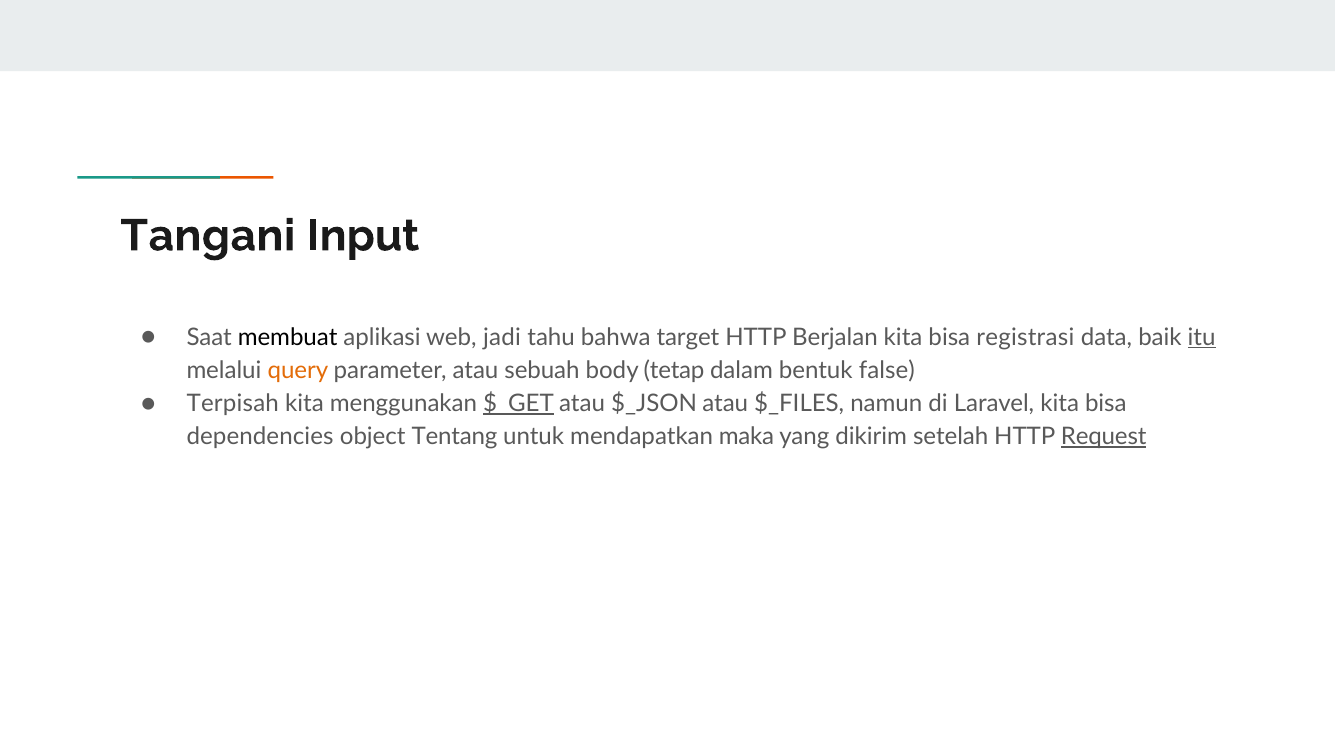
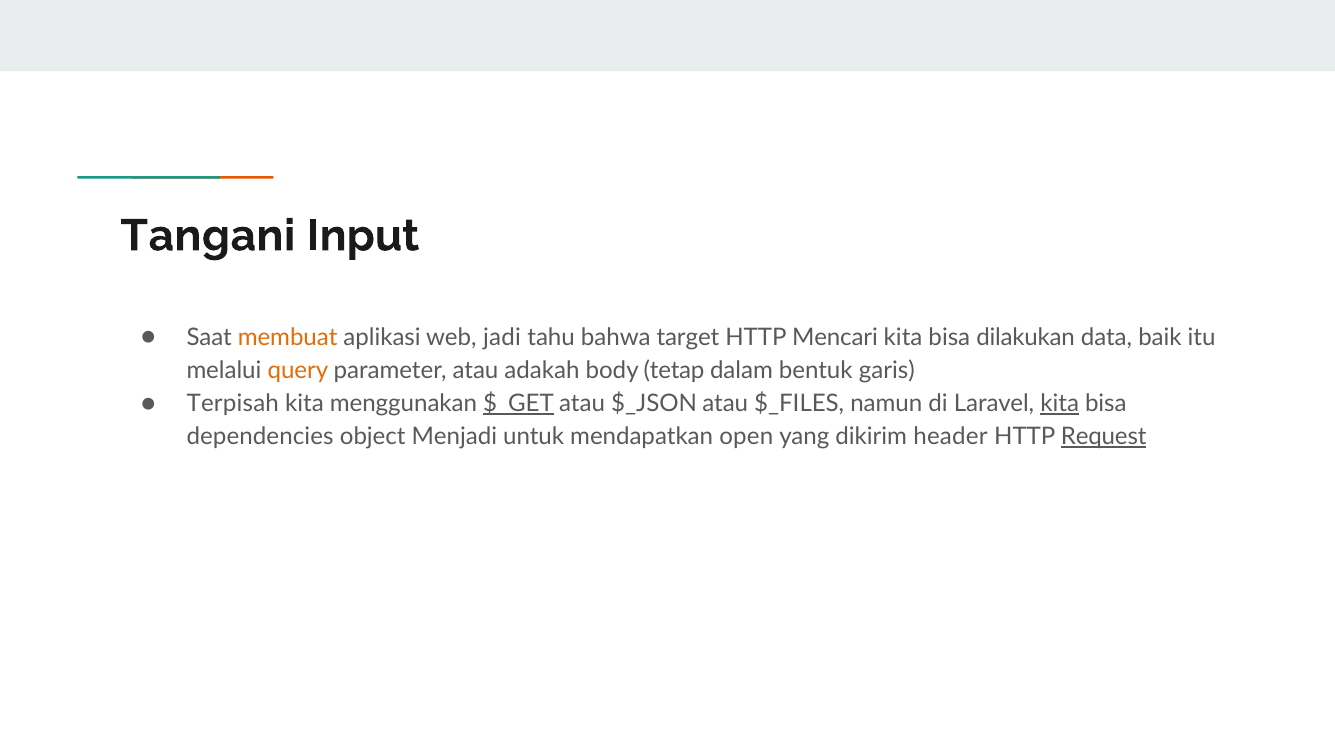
membuat colour: black -> orange (288, 337)
Berjalan: Berjalan -> Mencari (835, 337)
registrasi: registrasi -> dilakukan (1026, 337)
itu underline: present -> none (1202, 337)
sebuah: sebuah -> adakah (542, 370)
false: false -> garis (887, 370)
kita underline: none -> present (1060, 403)
Tentang: Tentang -> Menjadi (454, 437)
maka: maka -> open (746, 437)
setelah: setelah -> header (951, 437)
